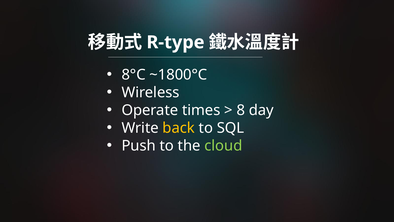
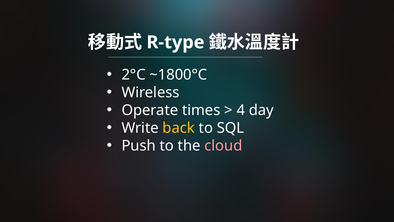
8°C: 8°C -> 2°C (134, 75)
8: 8 -> 4 (241, 110)
cloud colour: light green -> pink (223, 145)
